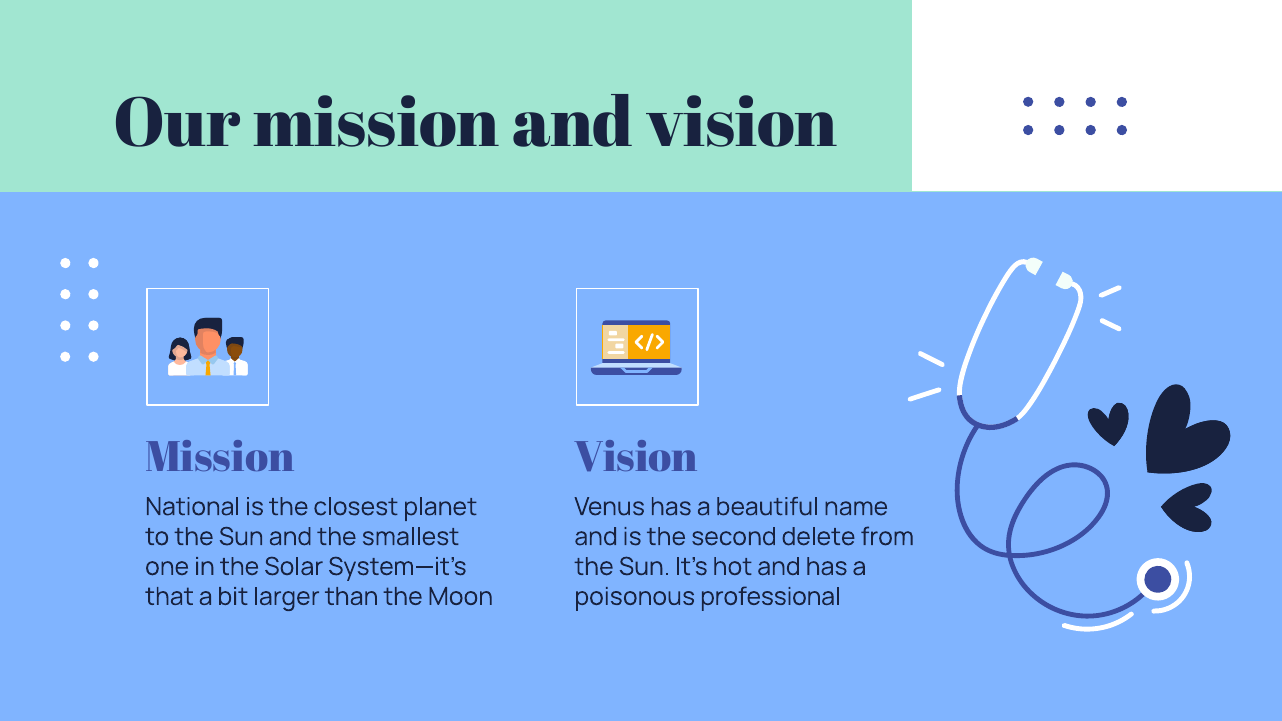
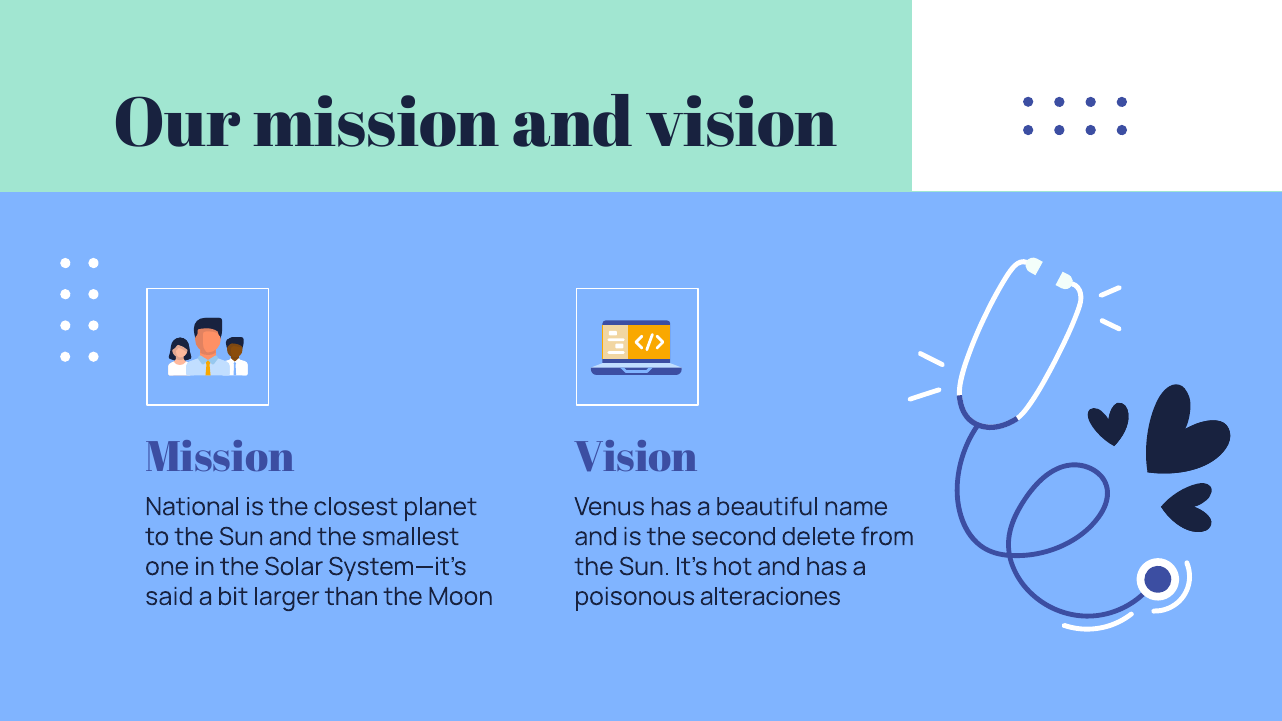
that: that -> said (169, 597)
professional: professional -> alteraciones (770, 597)
